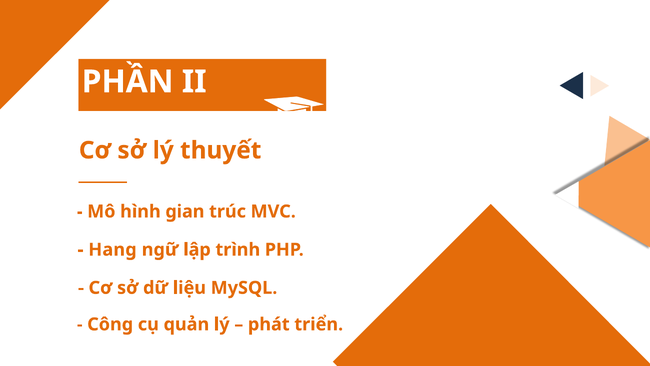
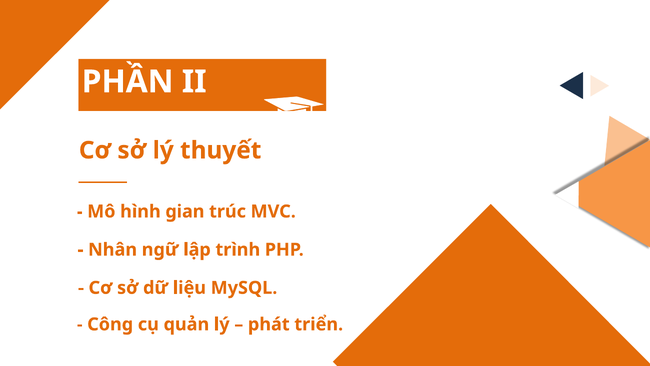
Hang: Hang -> Nhân (113, 249)
